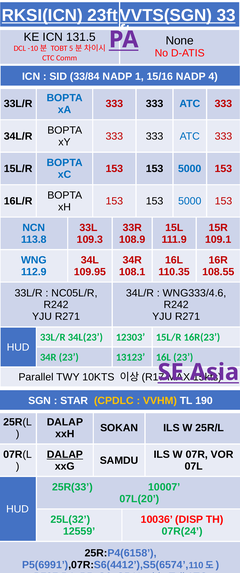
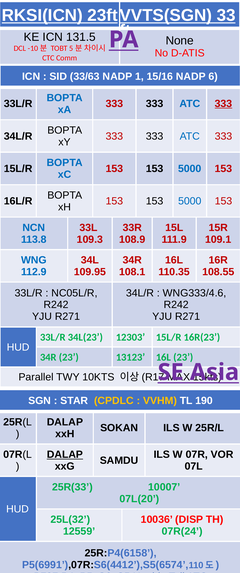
33/84: 33/84 -> 33/63 (85, 77)
4: 4 -> 6 (213, 77)
333 underline: none -> present (223, 104)
